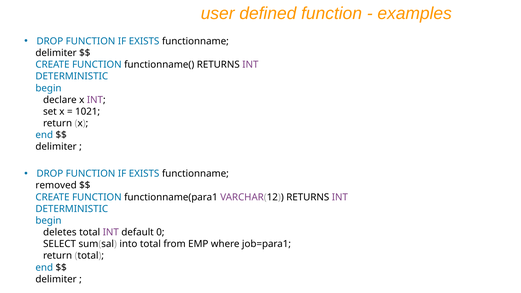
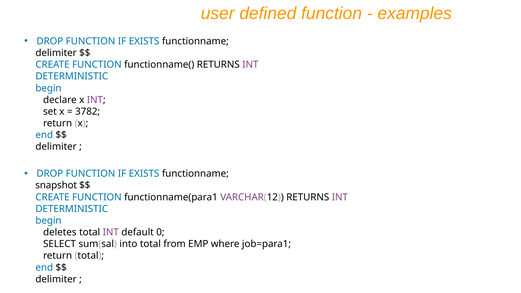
1021: 1021 -> 3782 (88, 112)
removed: removed -> snapshot (56, 185)
